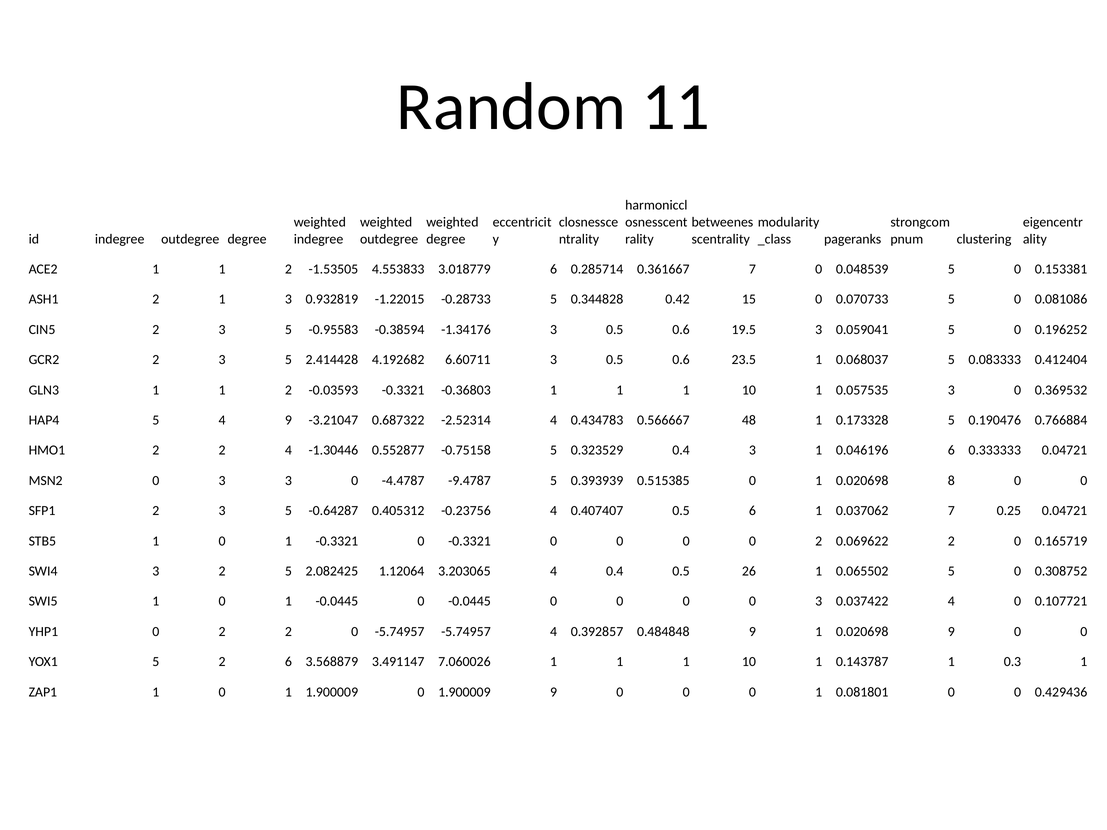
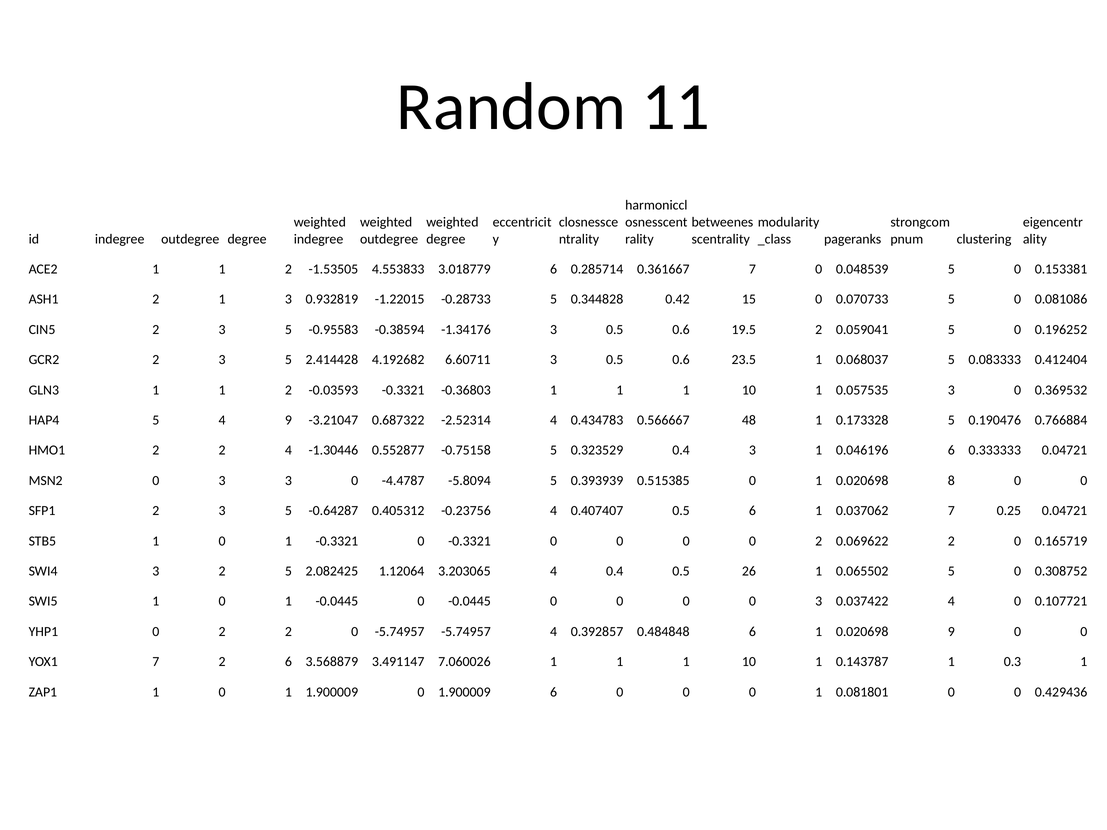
19.5 3: 3 -> 2 (819, 330)
-9.4787: -9.4787 -> -5.8094 (469, 481)
0.484848 9: 9 -> 6 (752, 632)
YOX1 5: 5 -> 7 (156, 662)
1.900009 9: 9 -> 6 (554, 692)
